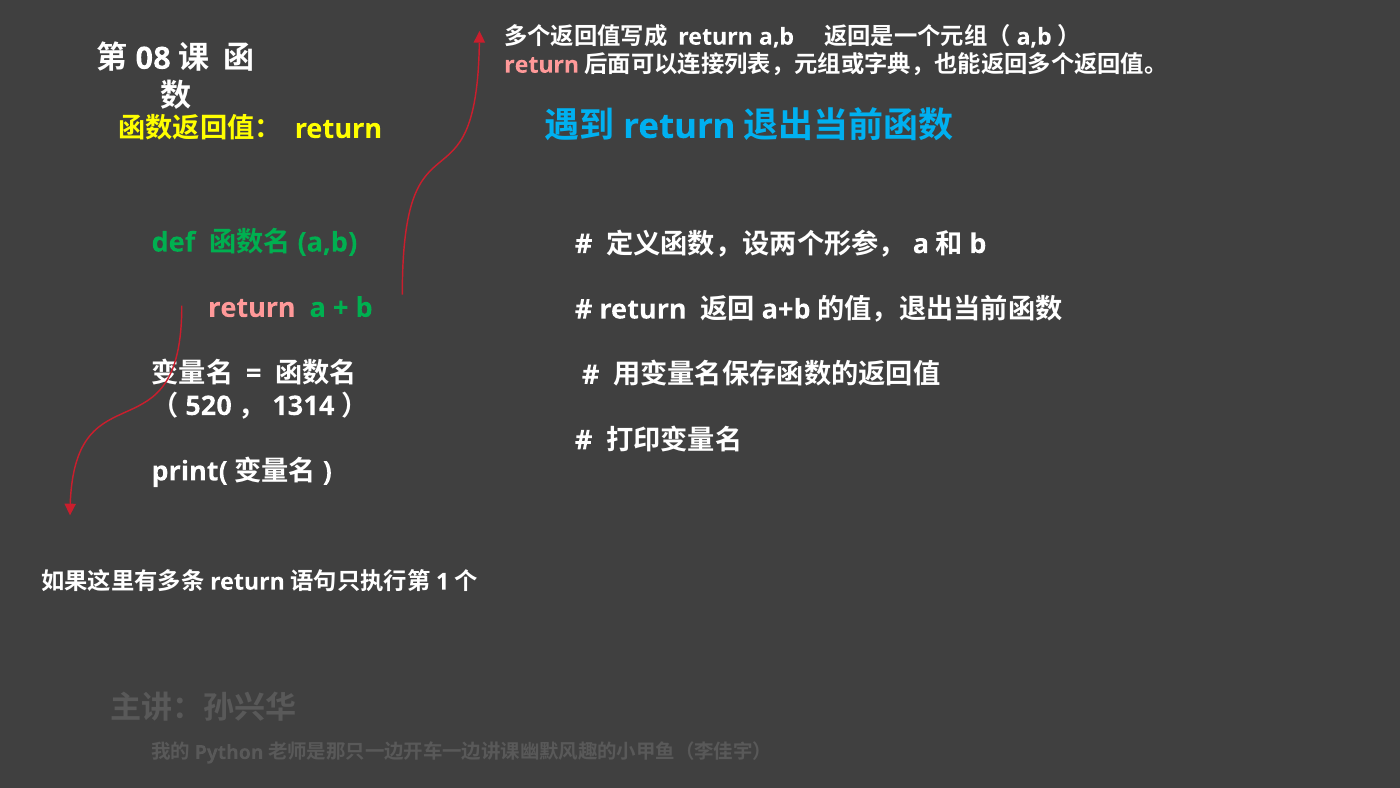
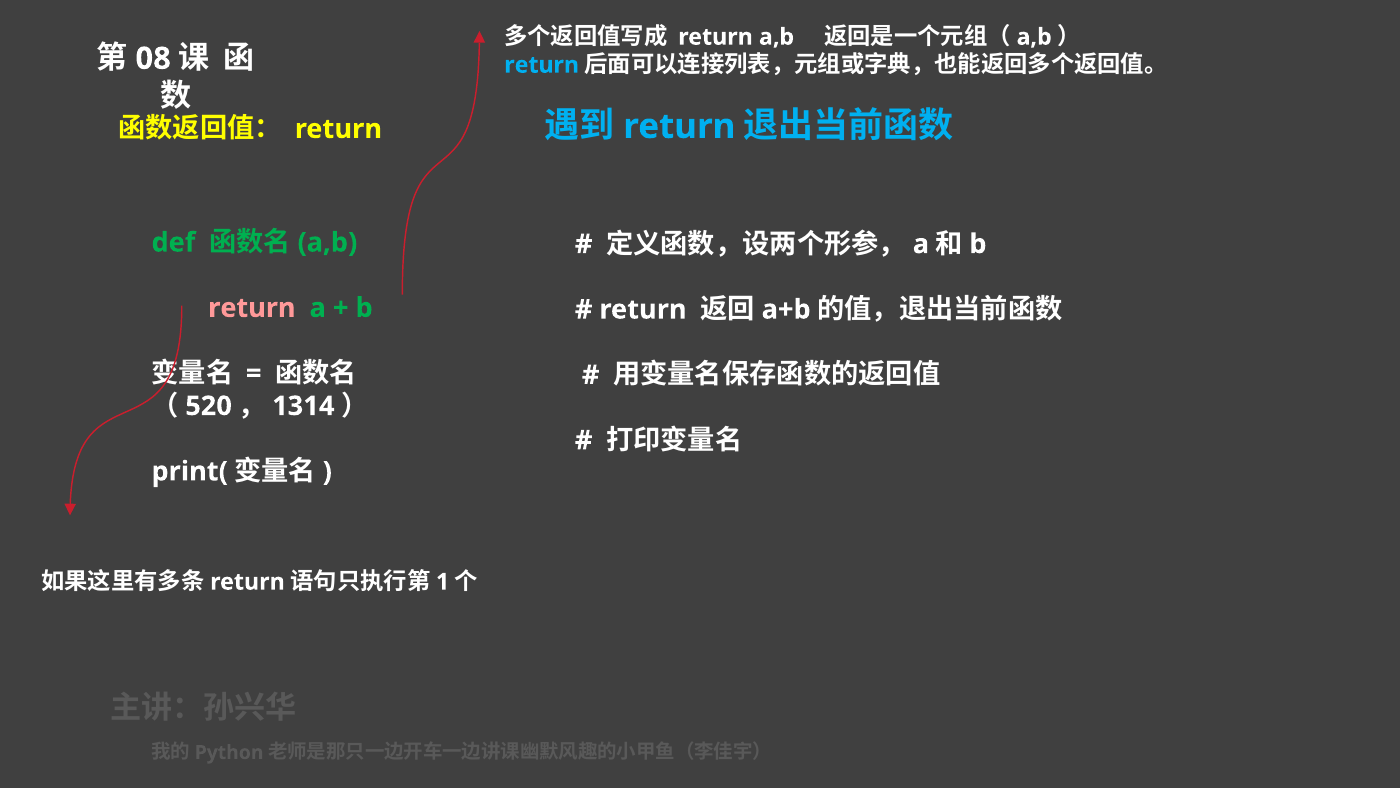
return colour: pink -> light blue (542, 65)
